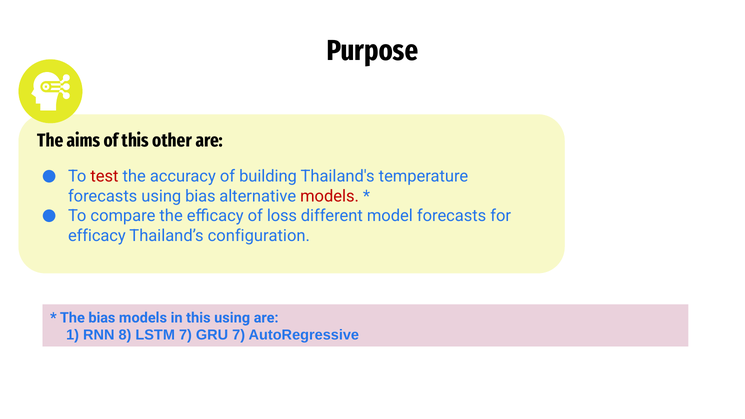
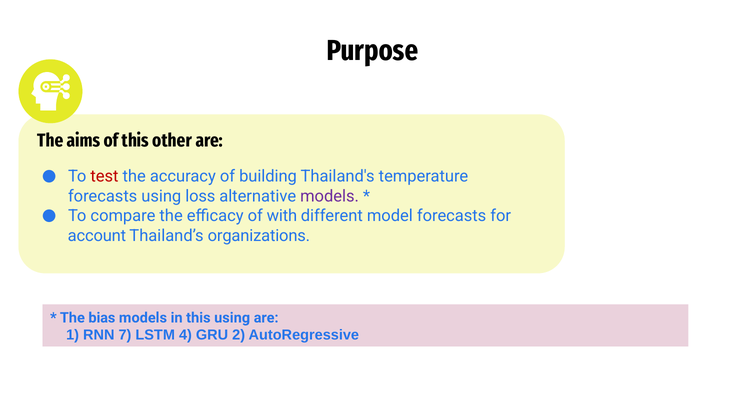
using bias: bias -> loss (200, 196)
models colour: red -> purple (330, 196)
loss: loss -> with (282, 216)
efficacy: efficacy -> account (97, 236)
configuration: configuration -> organizations (259, 236)
8: 8 -> 7 (125, 335)
LSTM 7: 7 -> 4 (185, 335)
GRU 7: 7 -> 2 (239, 335)
